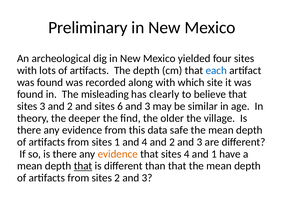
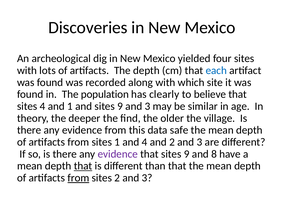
Preliminary: Preliminary -> Discoveries (88, 27)
misleading: misleading -> population (105, 94)
sites 3: 3 -> 4 (43, 106)
2: 2 -> 1 (70, 106)
and sites 6: 6 -> 9 (120, 106)
evidence colour: orange -> purple (118, 154)
that sites 4: 4 -> 9 (187, 154)
and 1: 1 -> 8 (214, 154)
from underline: none -> present (78, 178)
